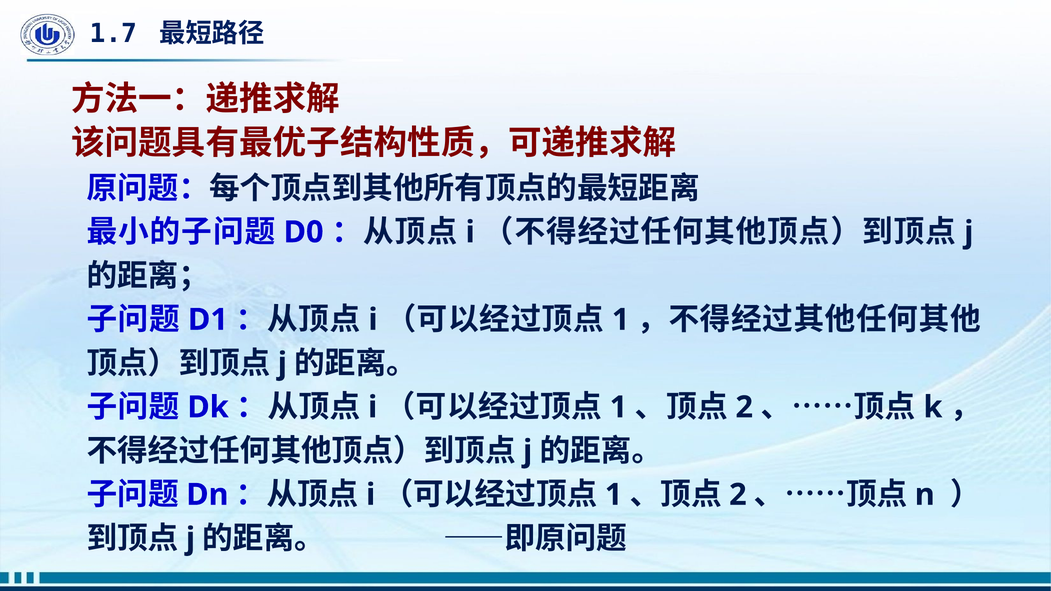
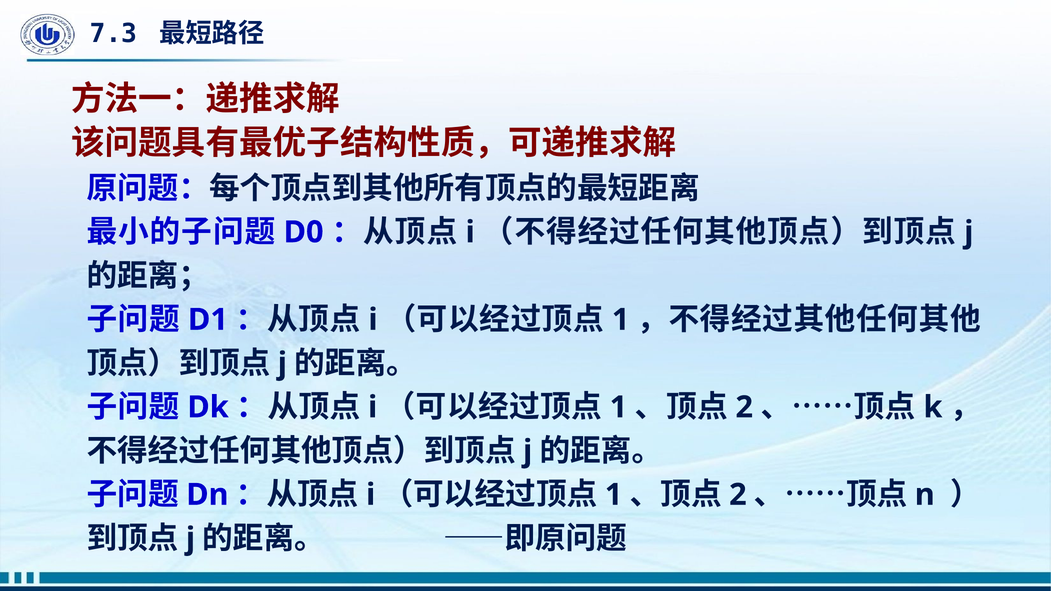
1.7: 1.7 -> 7.3 (114, 34)
